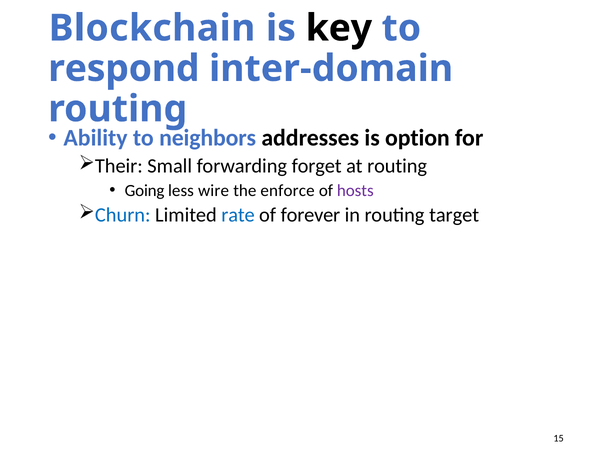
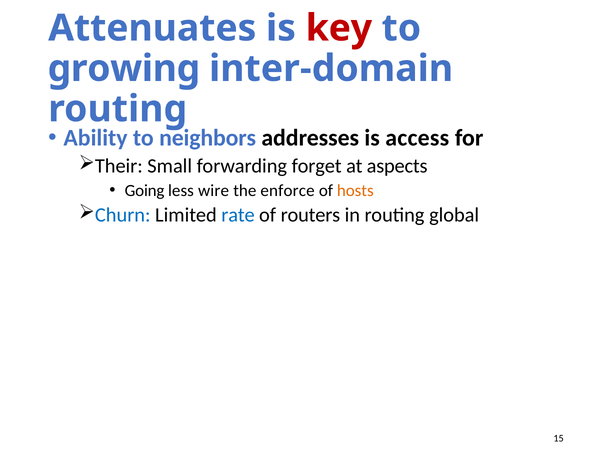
Blockchain: Blockchain -> Attenuates (152, 28)
key colour: black -> red (339, 28)
respond: respond -> growing (124, 69)
option: option -> access (417, 138)
at routing: routing -> aspects (397, 166)
hosts colour: purple -> orange (355, 191)
forever: forever -> routers (310, 215)
target: target -> global (454, 215)
